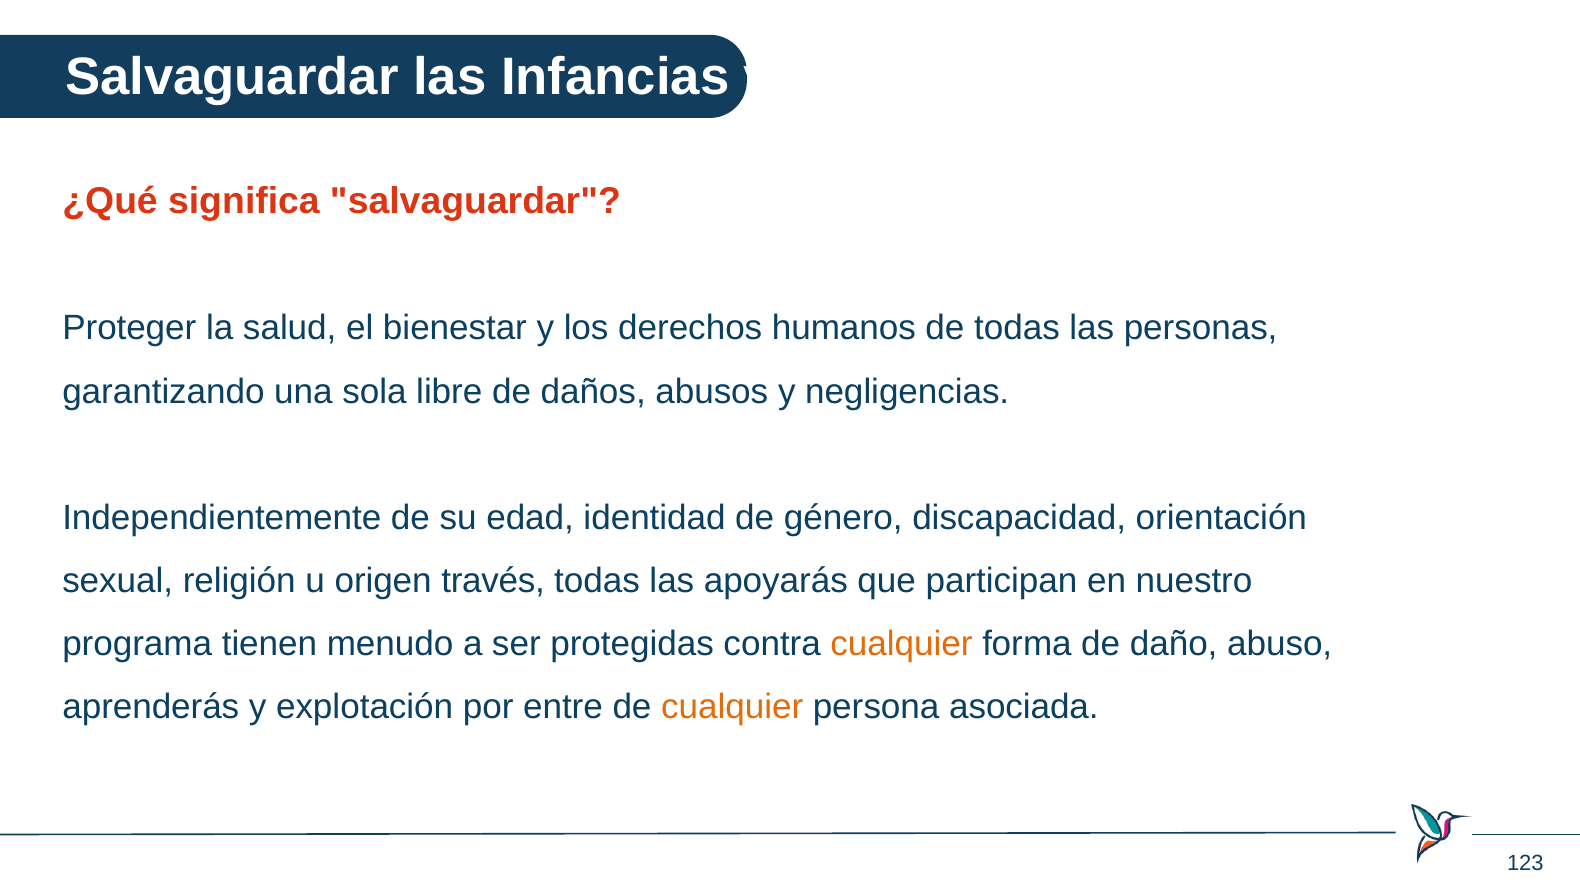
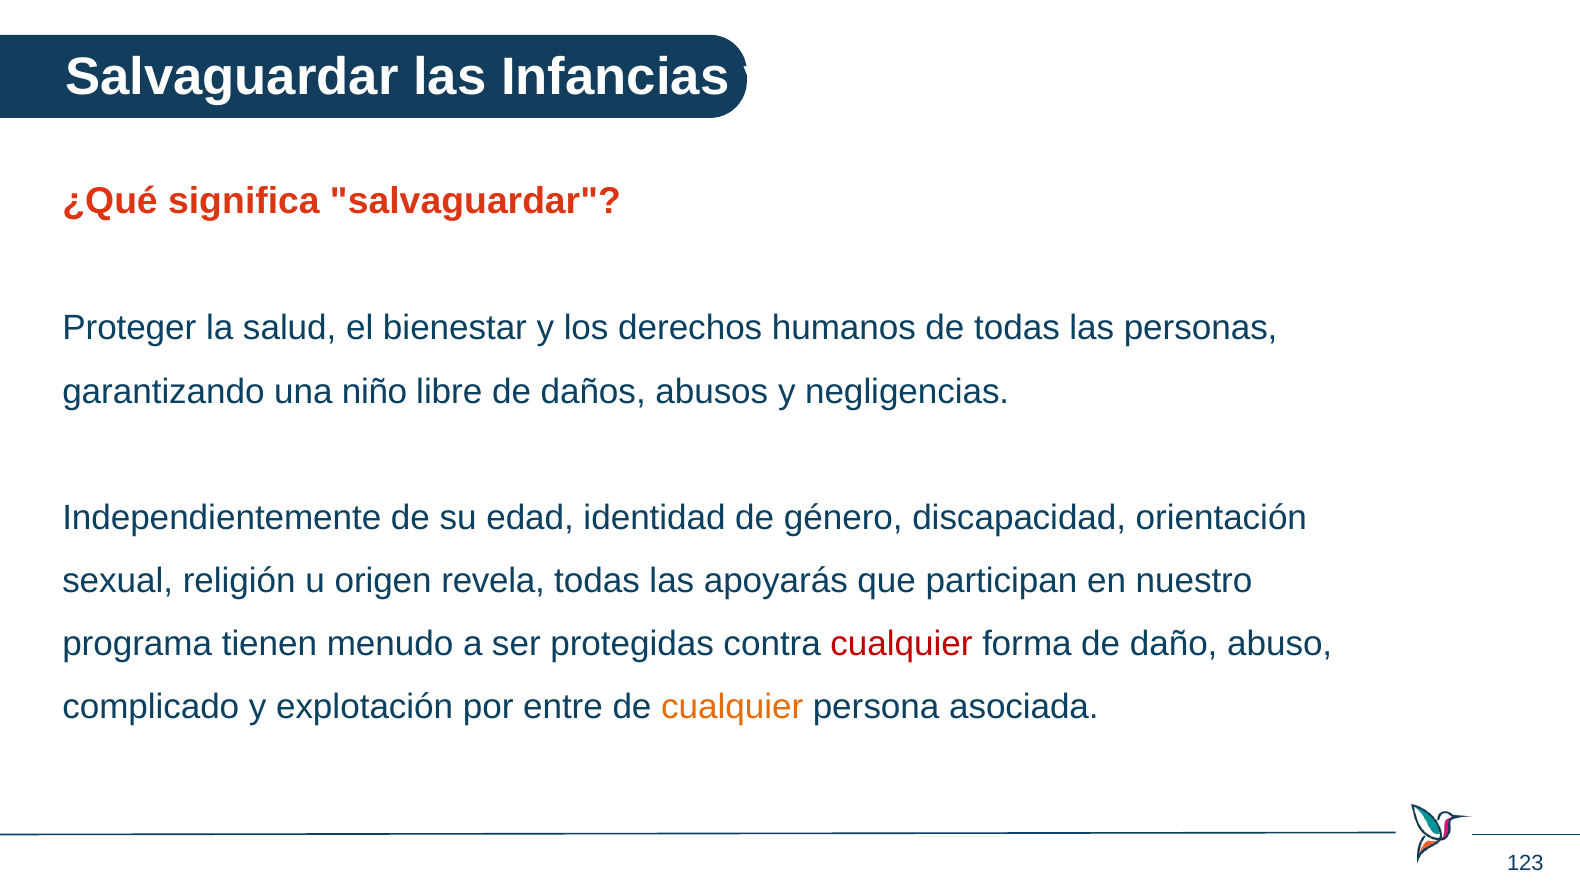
sola: sola -> niño (375, 391)
través: través -> revela (493, 581)
cualquier colour: orange -> red (901, 644)
aprenderás: aprenderás -> complicado (151, 707)
